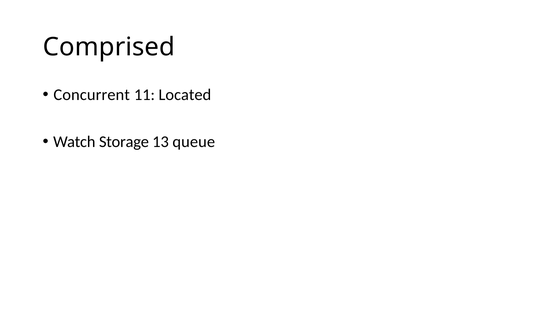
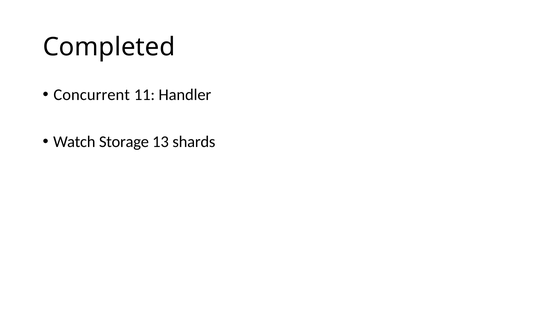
Comprised: Comprised -> Completed (109, 47)
Located: Located -> Handler (185, 95)
queue: queue -> shards (194, 142)
